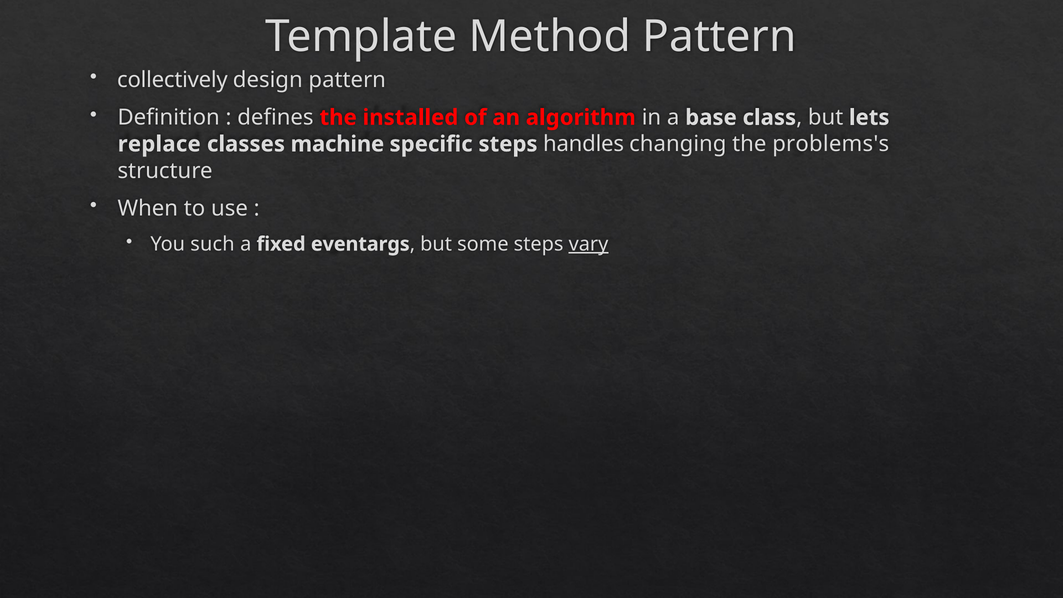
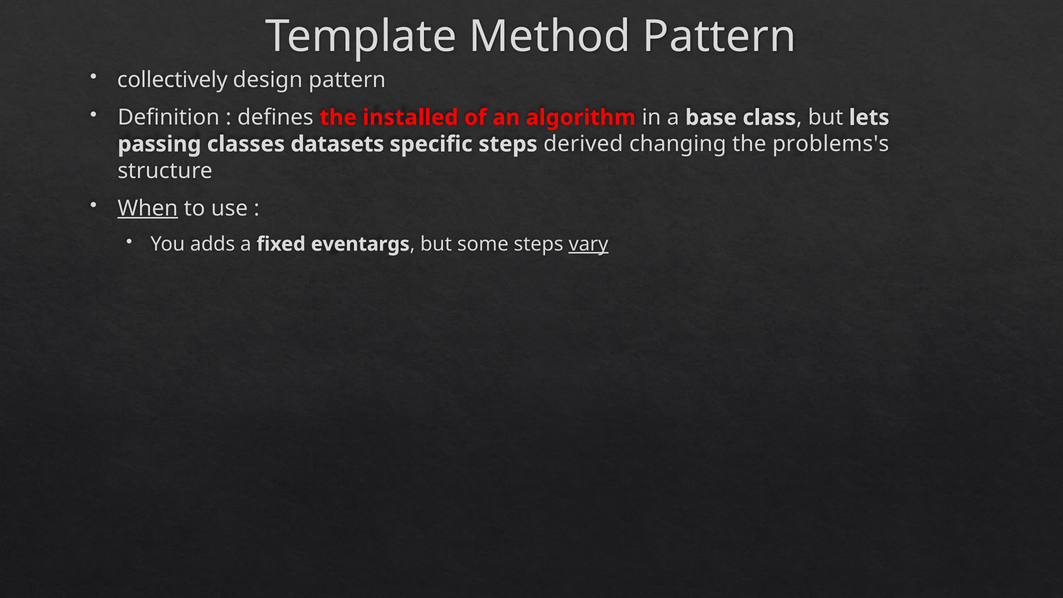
replace: replace -> passing (159, 144)
machine: machine -> datasets (337, 144)
handles: handles -> derived (583, 144)
When underline: none -> present (148, 208)
such: such -> adds (213, 244)
